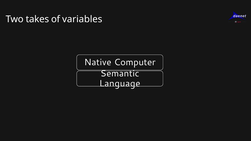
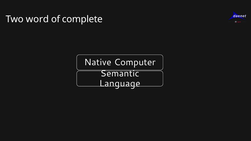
takes: takes -> word (37, 19)
variables: variables -> complete (82, 19)
